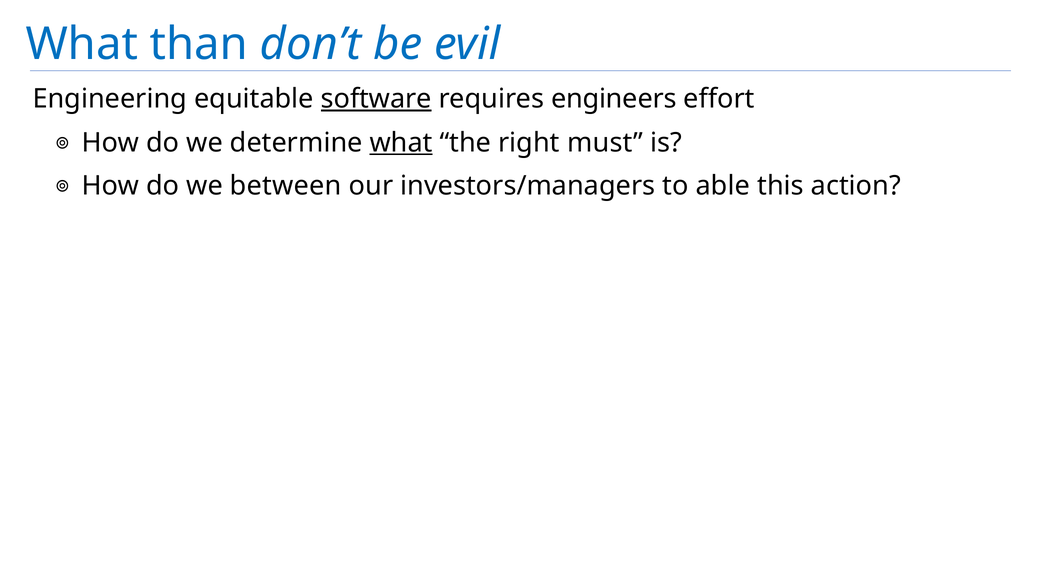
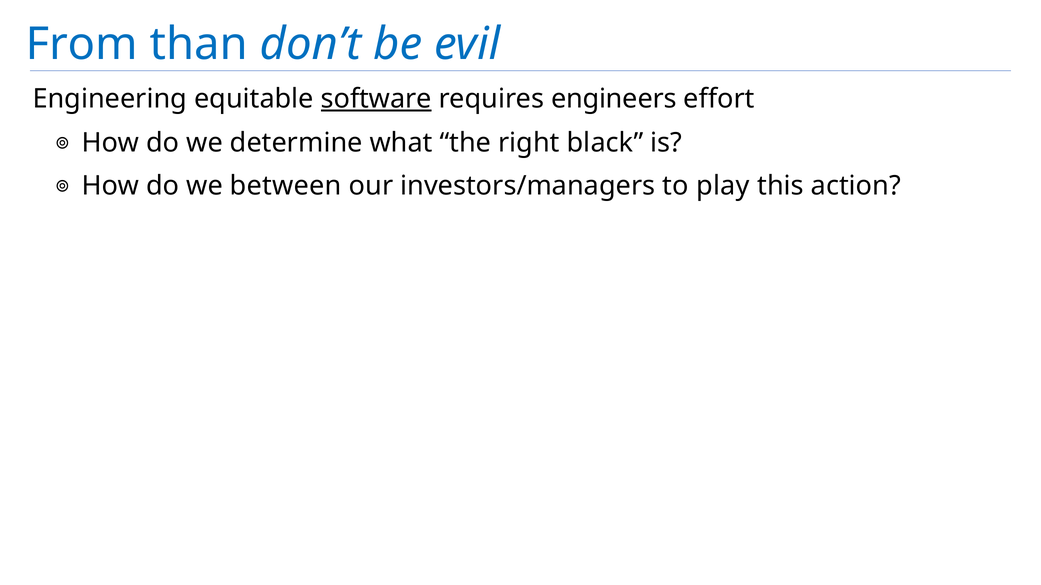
What: What -> From (82, 44)
what underline: present -> none (401, 143)
must: must -> black (605, 143)
able: able -> play (723, 186)
